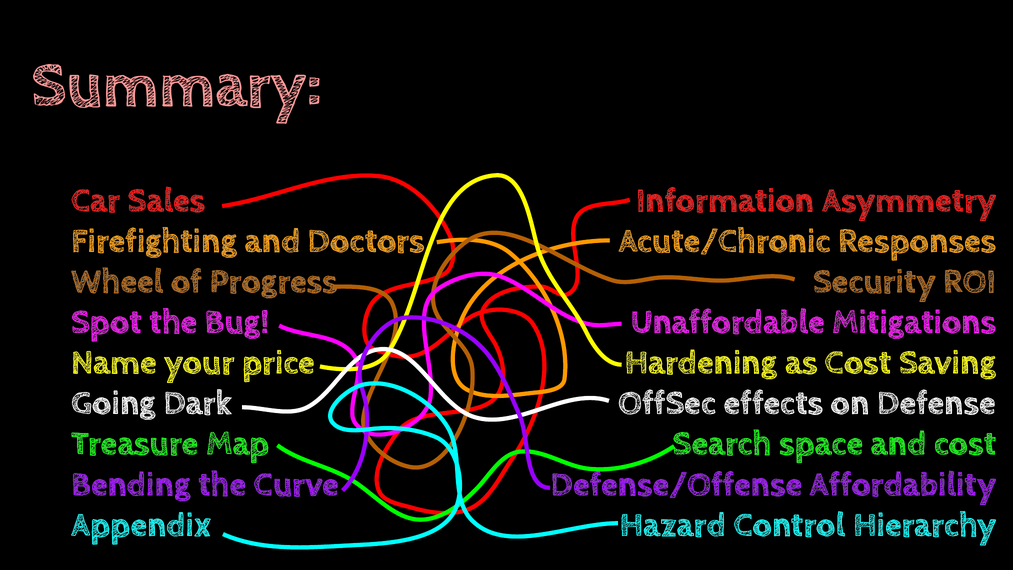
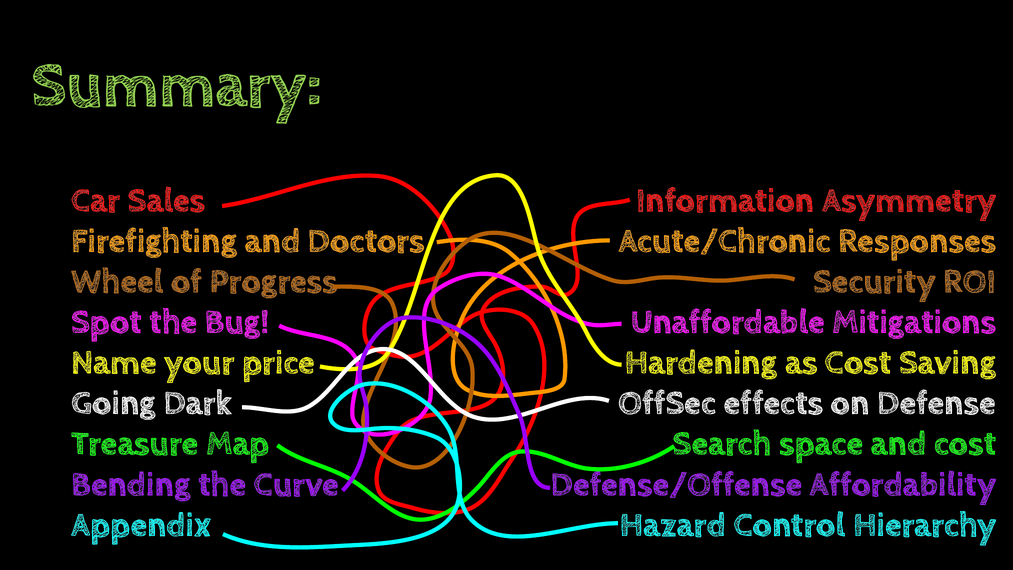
Summary colour: pink -> light green (176, 84)
